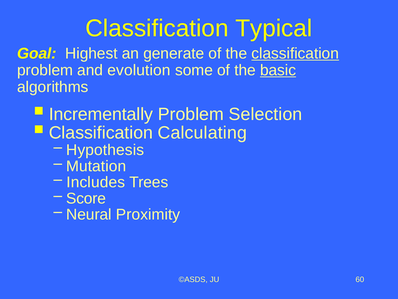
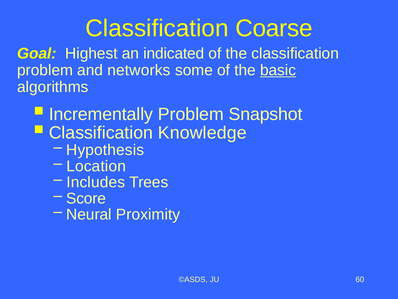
Typical: Typical -> Coarse (274, 28)
generate: generate -> indicated (174, 53)
classification underline: present -> none (295, 53)
evolution: evolution -> networks (139, 70)
Selection: Selection -> Snapshot (266, 114)
Calculating: Calculating -> Knowledge (202, 133)
Mutation: Mutation -> Location (96, 166)
